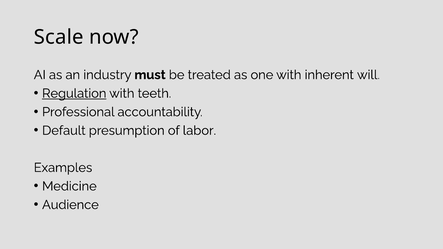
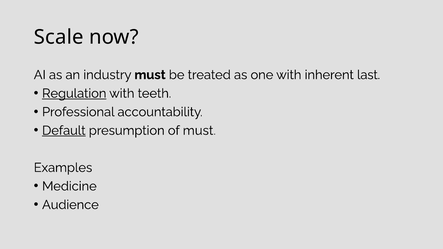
will: will -> last (369, 75)
Default underline: none -> present (64, 131)
of labor: labor -> must (199, 131)
